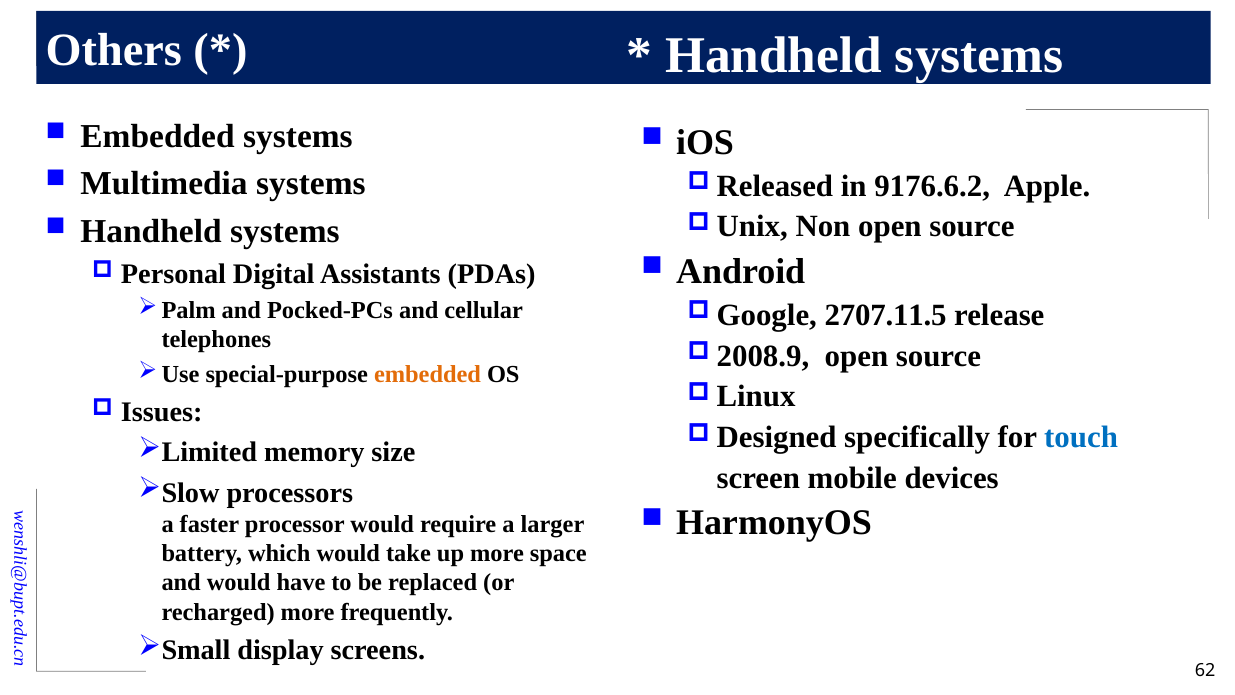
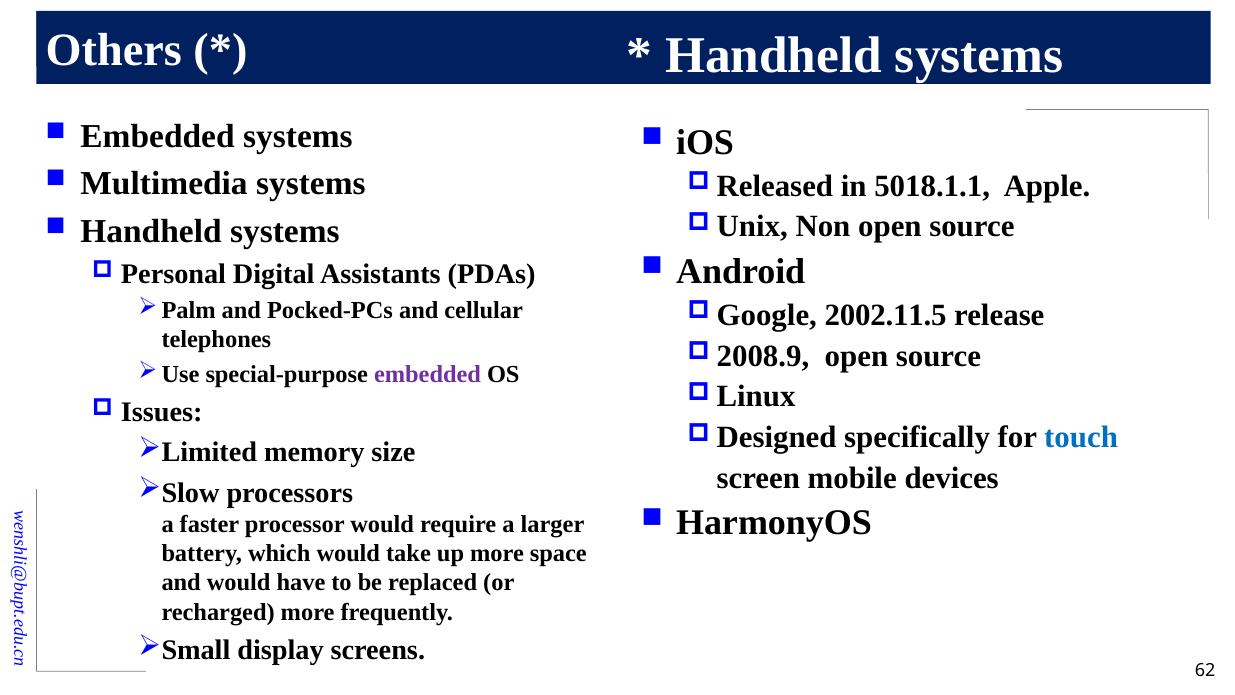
9176.6.2: 9176.6.2 -> 5018.1.1 (932, 186)
2707.11.5: 2707.11.5 -> 2002.11.5 (886, 315)
embedded colour: orange -> purple (428, 374)
